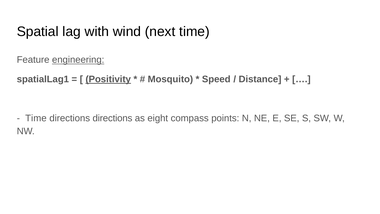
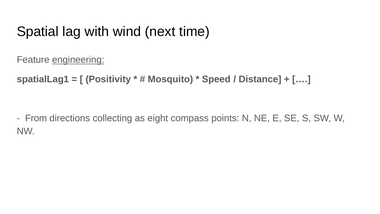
Positivity underline: present -> none (108, 79)
Time: Time -> From (36, 118)
directions directions: directions -> collecting (112, 118)
